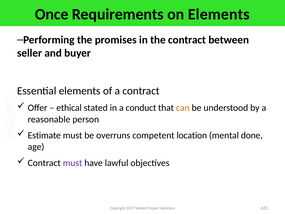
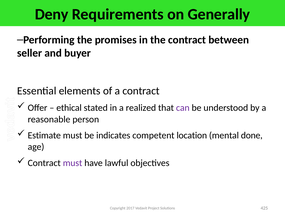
Once: Once -> Deny (52, 14)
on Elements: Elements -> Generally (219, 14)
conduct: conduct -> realized (141, 108)
can colour: orange -> purple (183, 108)
overruns: overruns -> indicates (113, 135)
